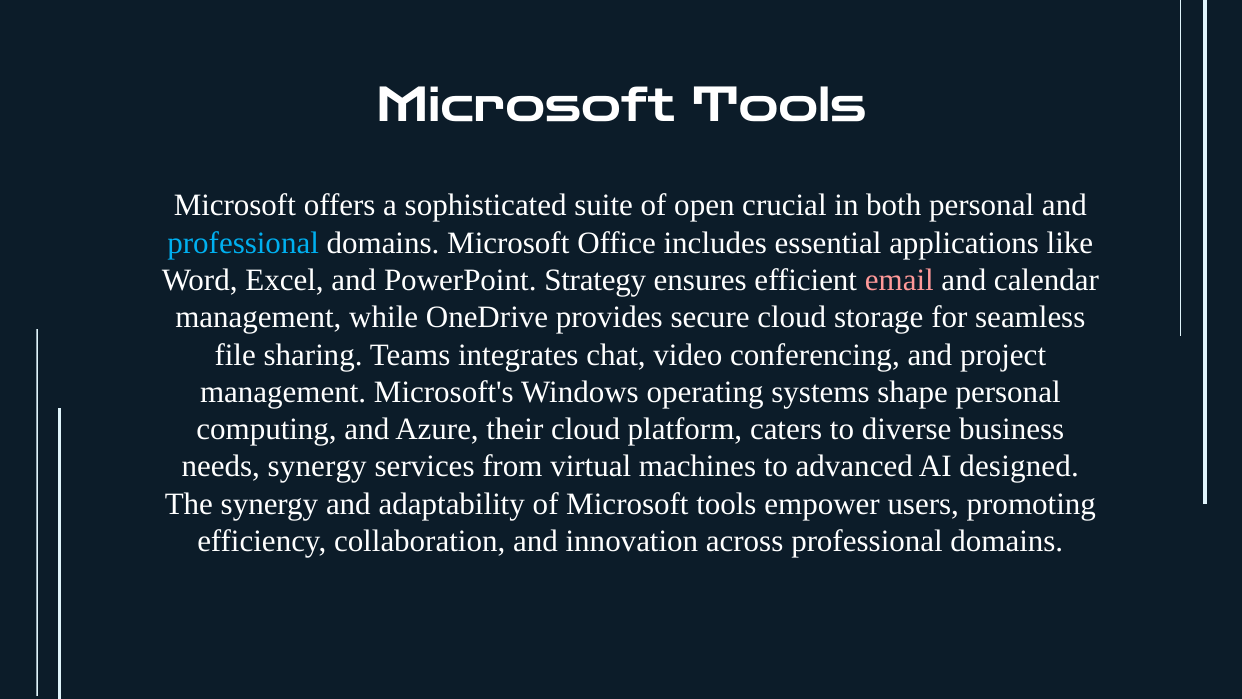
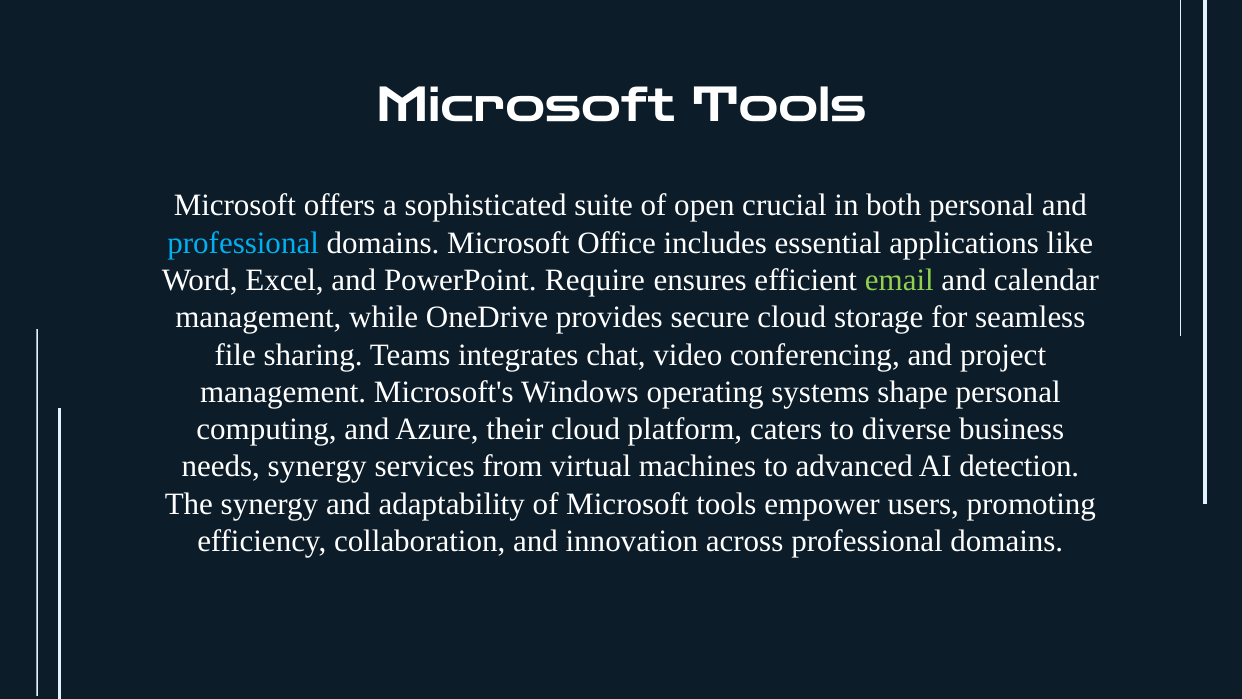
Strategy: Strategy -> Require (595, 280)
email colour: pink -> light green (899, 280)
designed: designed -> detection (1019, 466)
